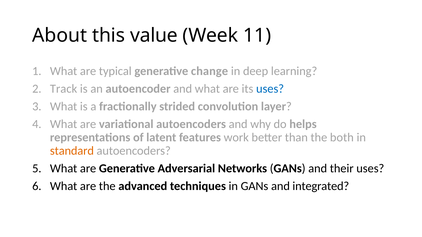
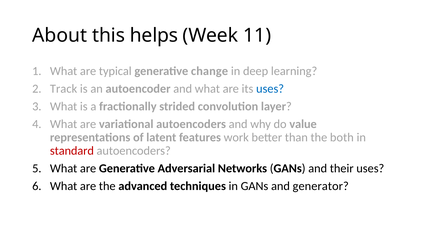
value: value -> helps (154, 35)
helps: helps -> value (303, 124)
standard colour: orange -> red (72, 151)
integrated: integrated -> generator (321, 186)
